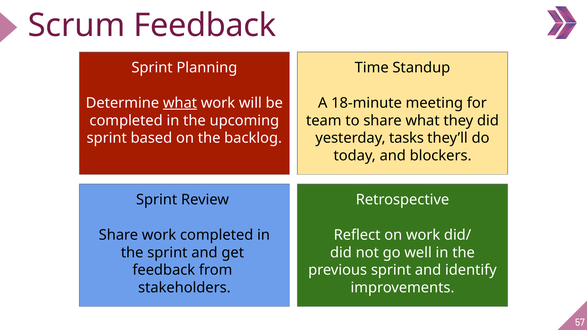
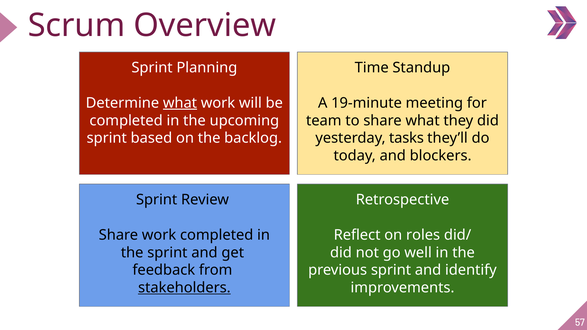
Scrum Feedback: Feedback -> Overview (205, 25)
18-minute: 18-minute -> 19-minute (367, 103)
on work: work -> roles (423, 235)
stakeholders underline: none -> present (184, 288)
